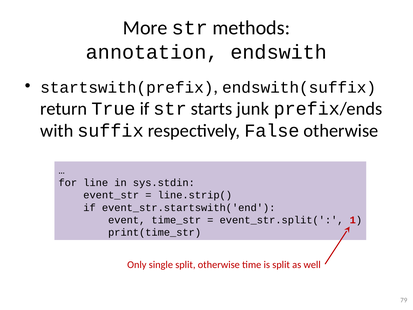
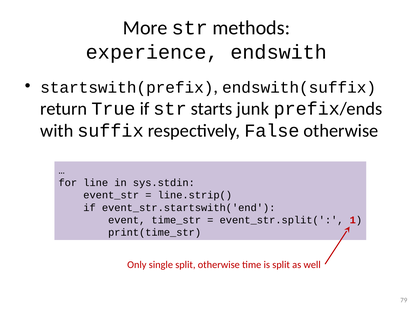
annotation: annotation -> experience (152, 52)
